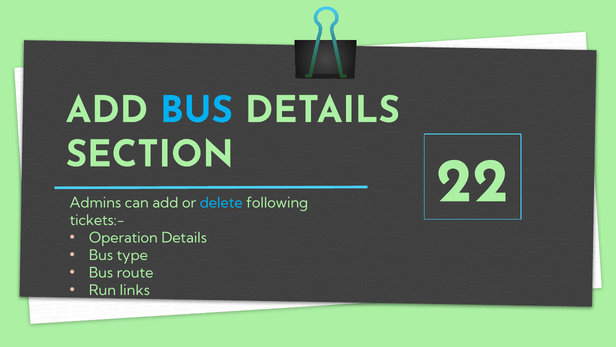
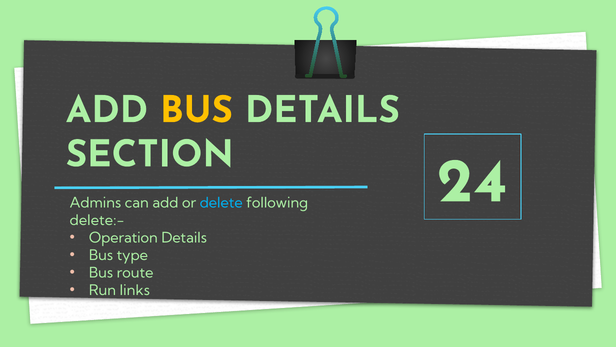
BUS colour: light blue -> yellow (196, 110)
22: 22 -> 24 (472, 181)
tickets:-: tickets:- -> delete:- (97, 220)
